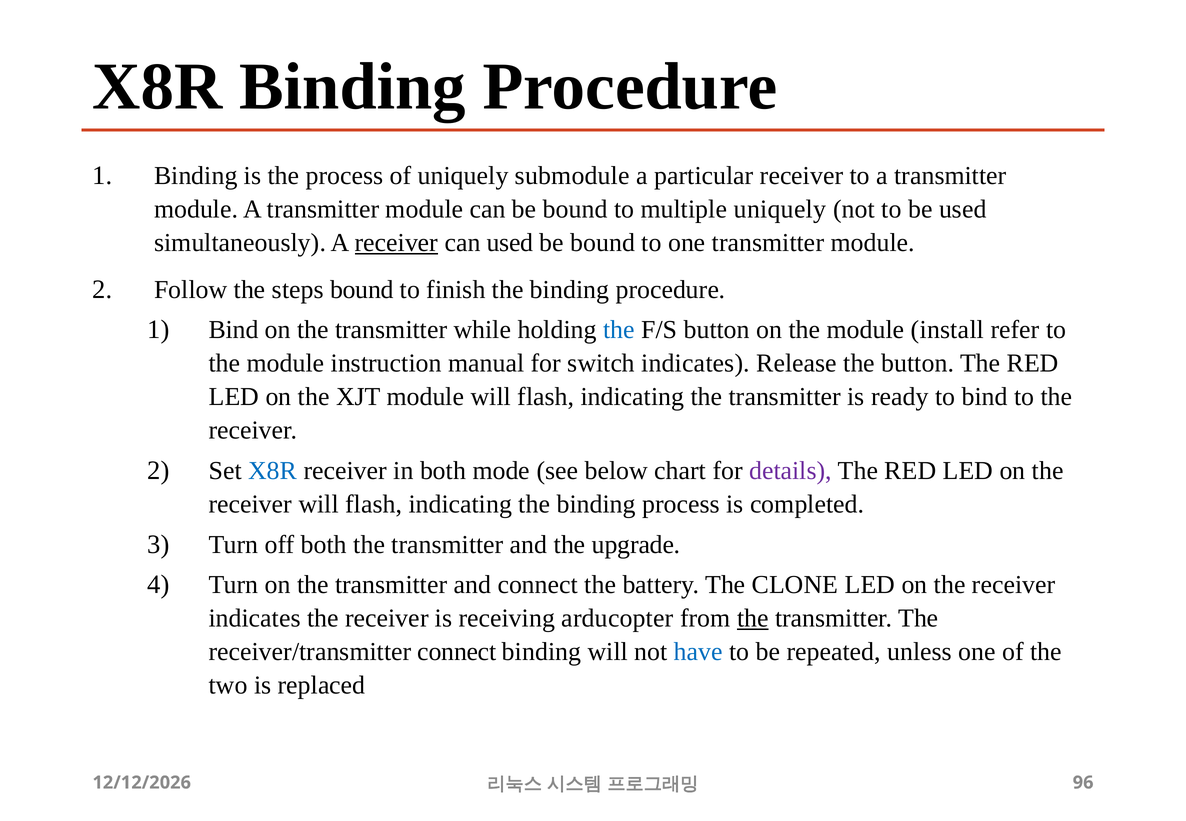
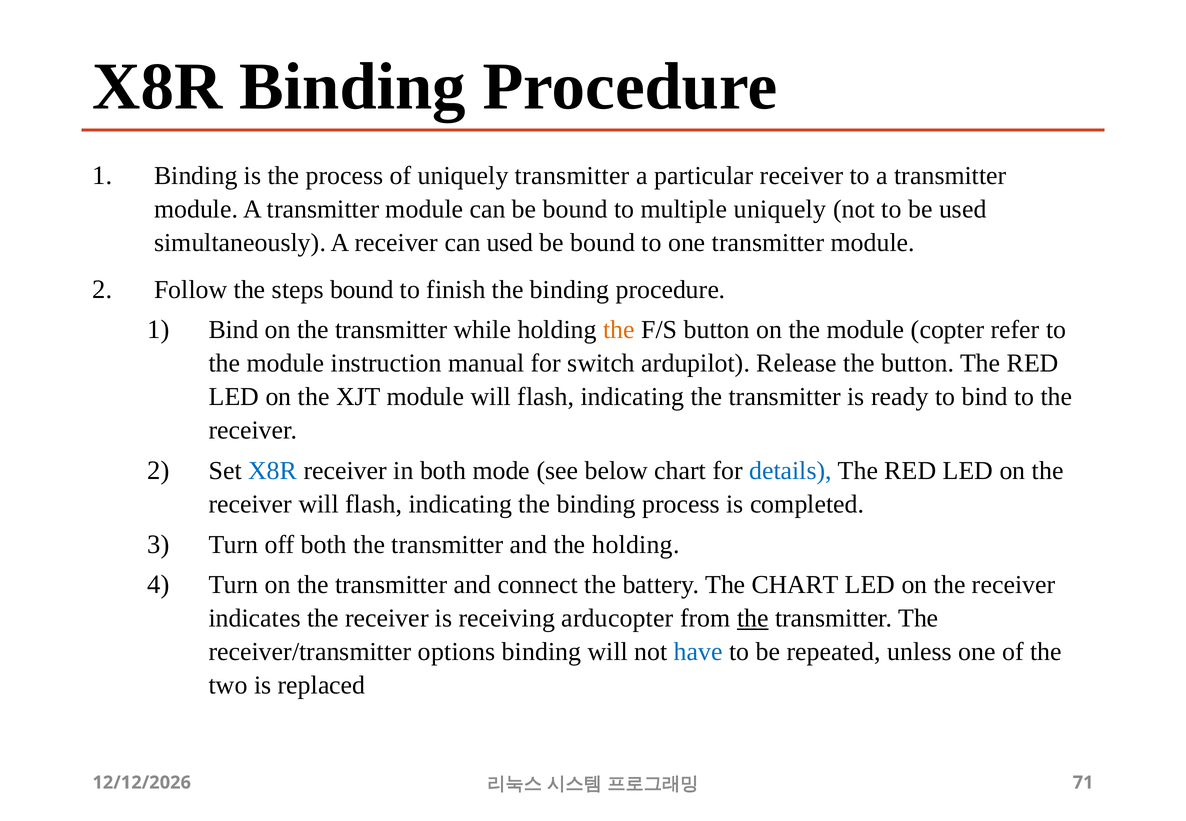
uniquely submodule: submodule -> transmitter (572, 176)
receiver underline: present -> none (396, 243)
the colour: blue -> orange (619, 330)
install: install -> copter (948, 330)
switch indicates: indicates -> ardupilot (696, 363)
details colour: purple -> blue (791, 471)
the upgrade: upgrade -> holding (636, 545)
The CLONE: CLONE -> CHART (795, 585)
receiver/transmitter connect: connect -> options (457, 652)
96: 96 -> 71 (1083, 783)
